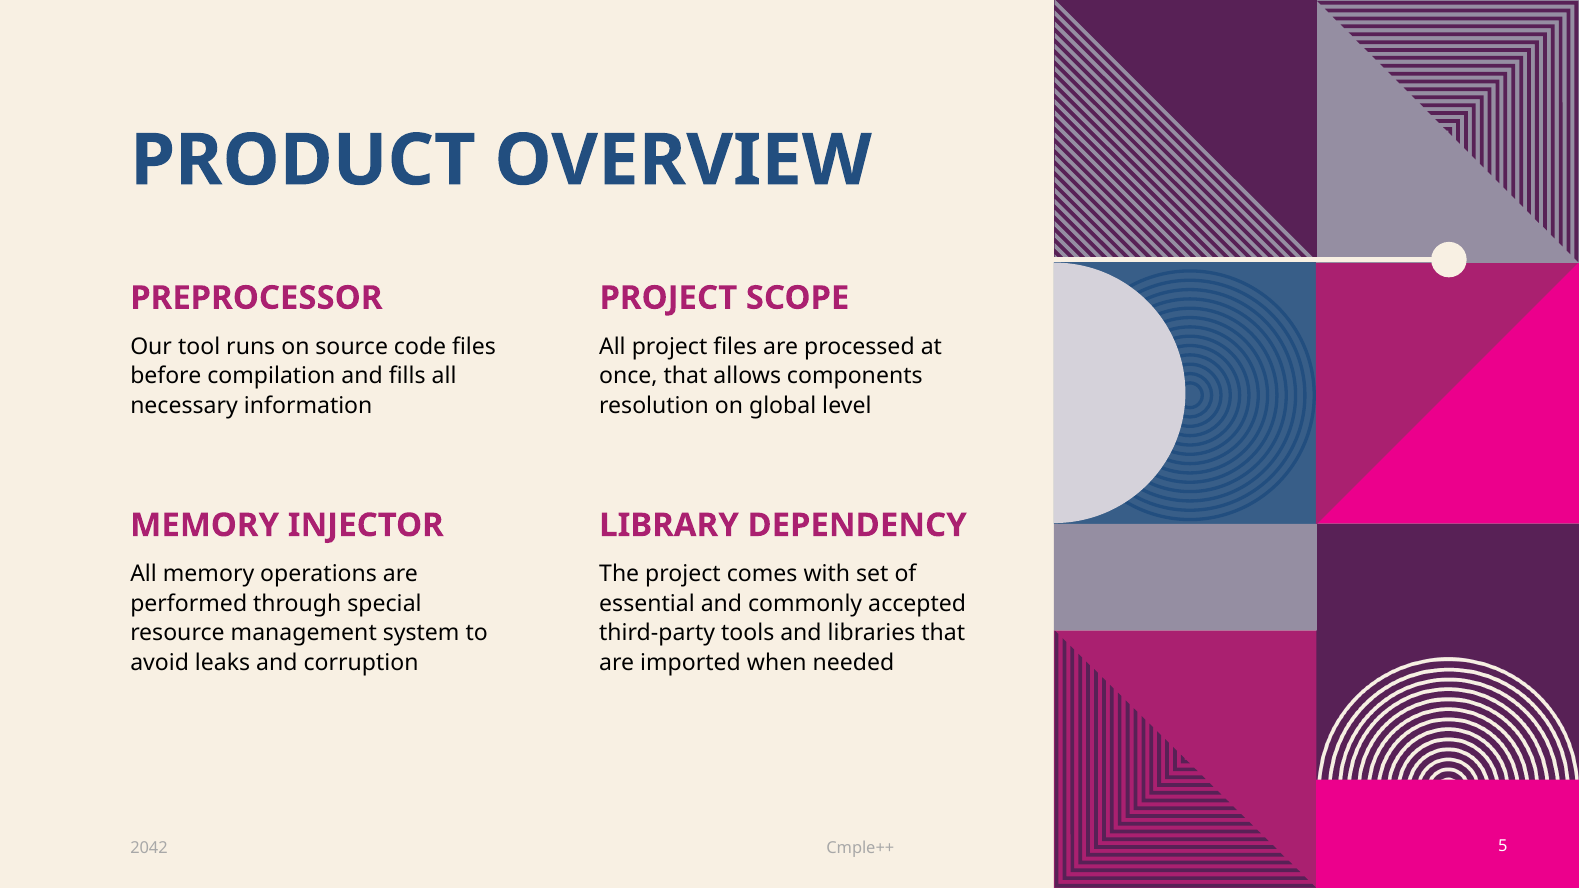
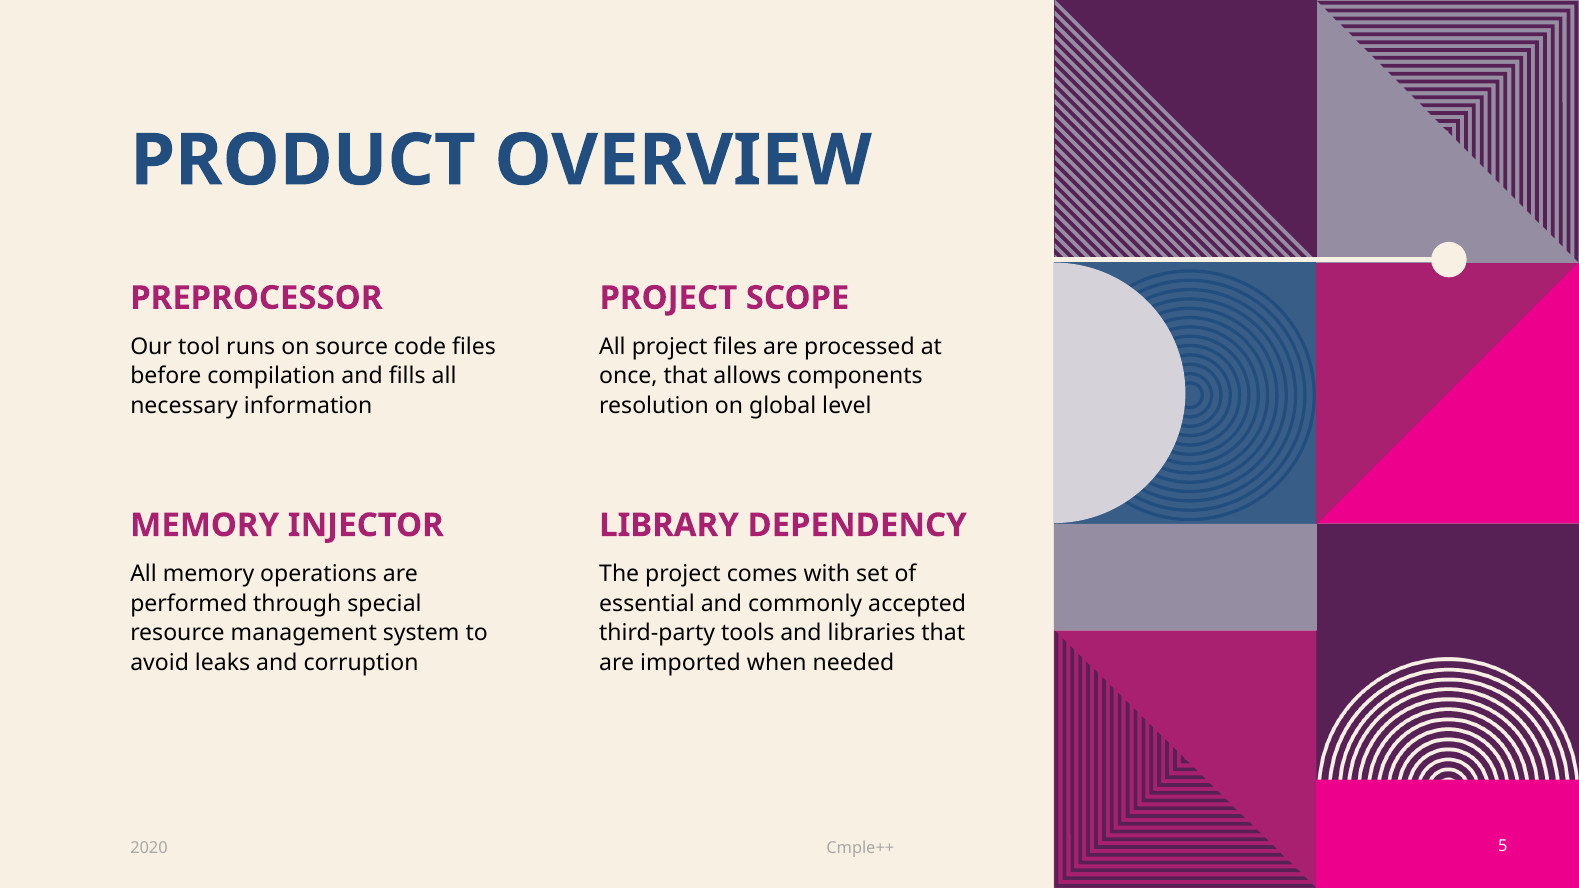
2042: 2042 -> 2020 (149, 848)
